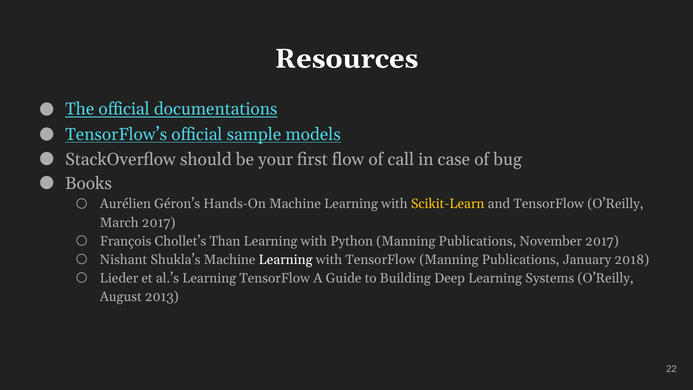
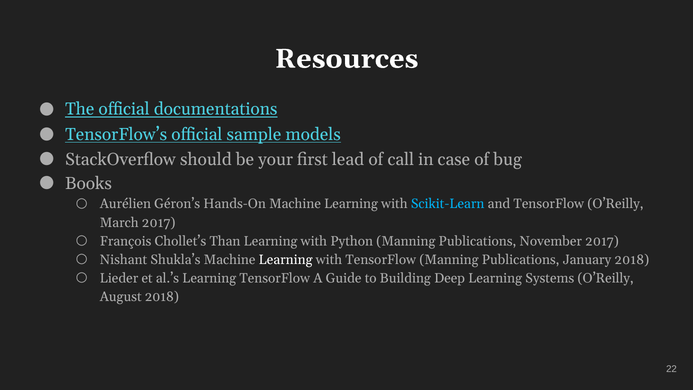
flow: flow -> lead (348, 159)
Scikit-Learn colour: yellow -> light blue (448, 204)
August 2013: 2013 -> 2018 (162, 297)
